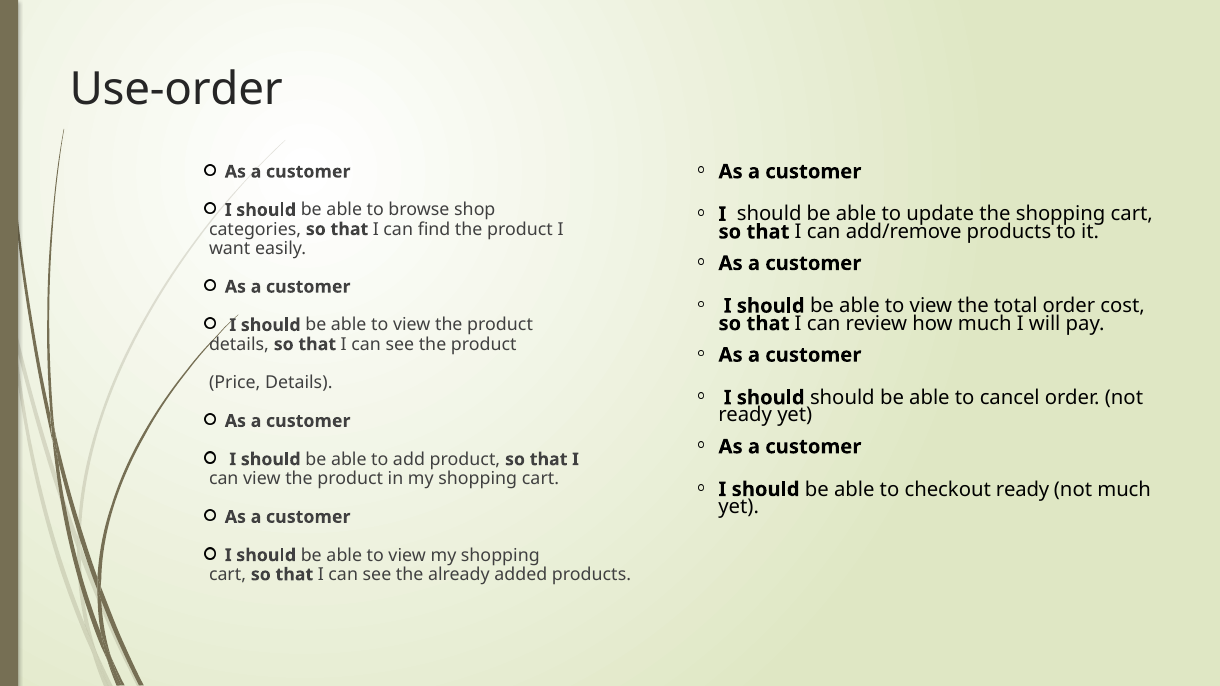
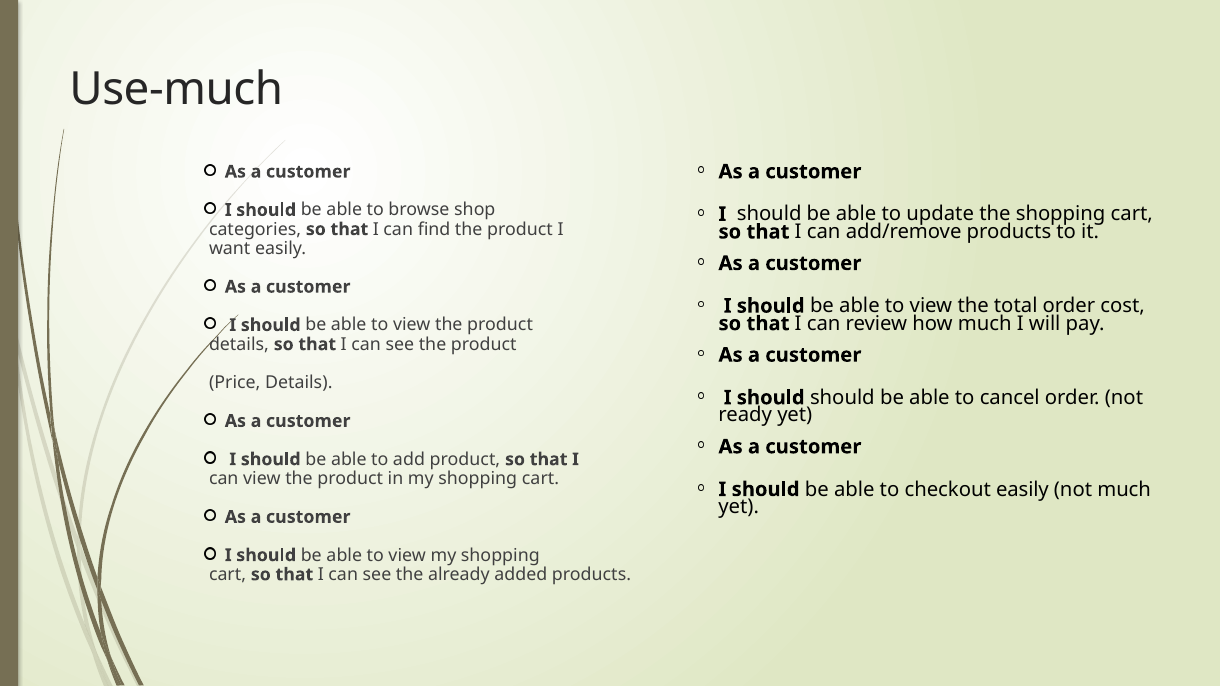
Use-order: Use-order -> Use-much (176, 89)
checkout ready: ready -> easily (1022, 490)
